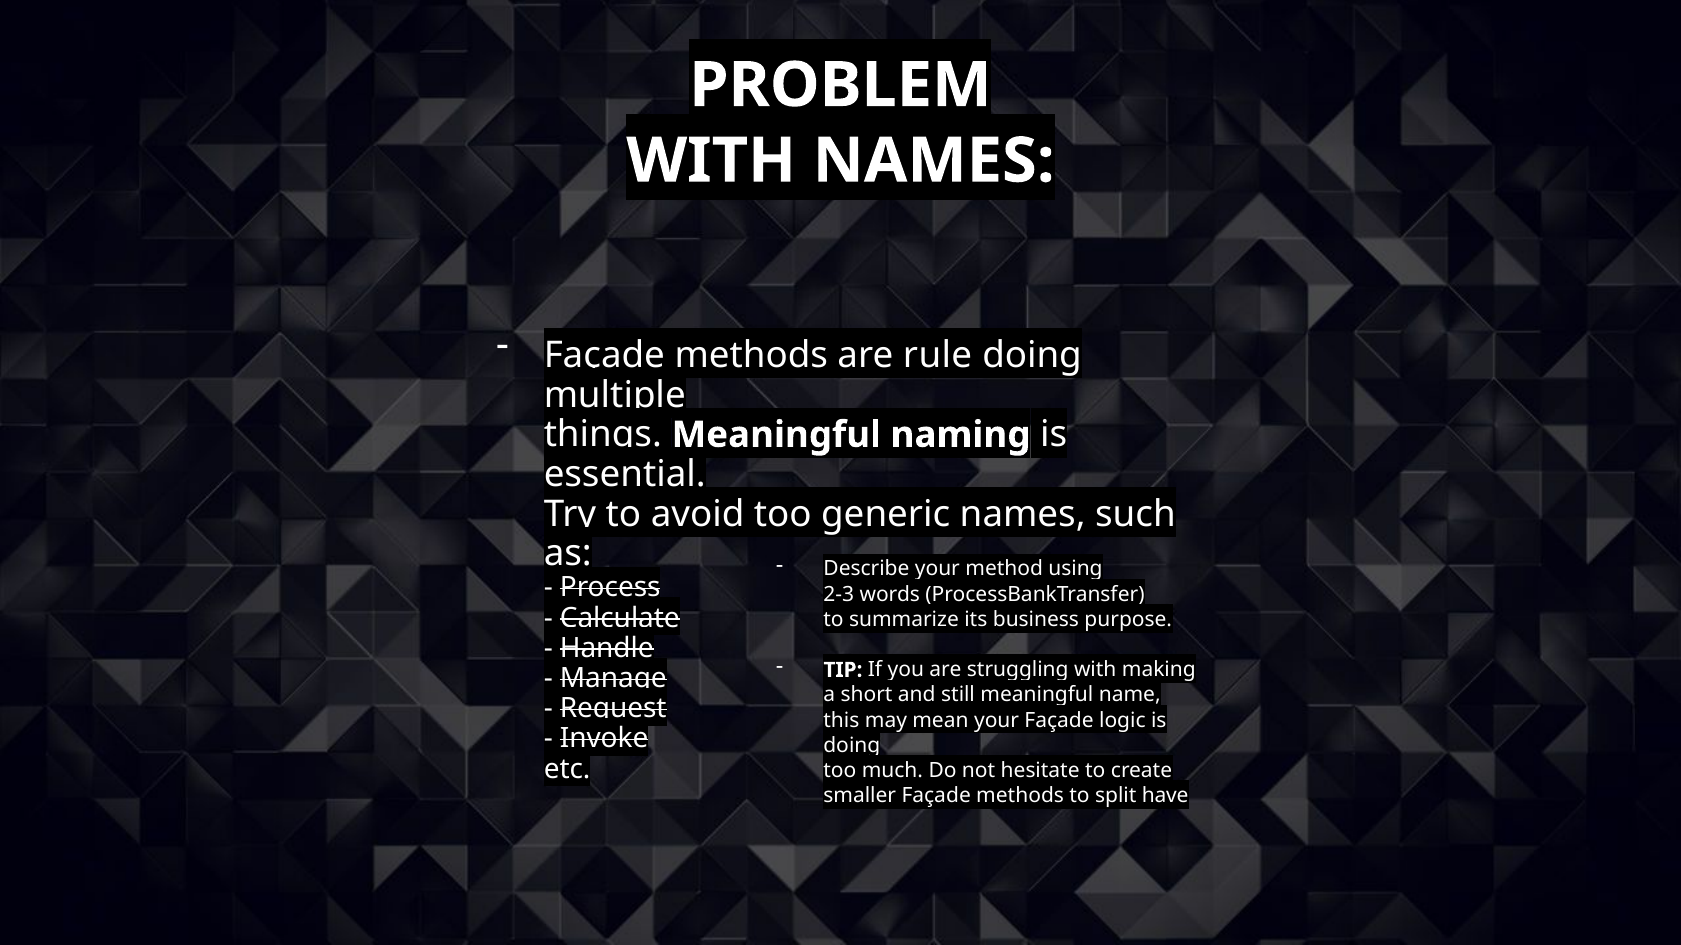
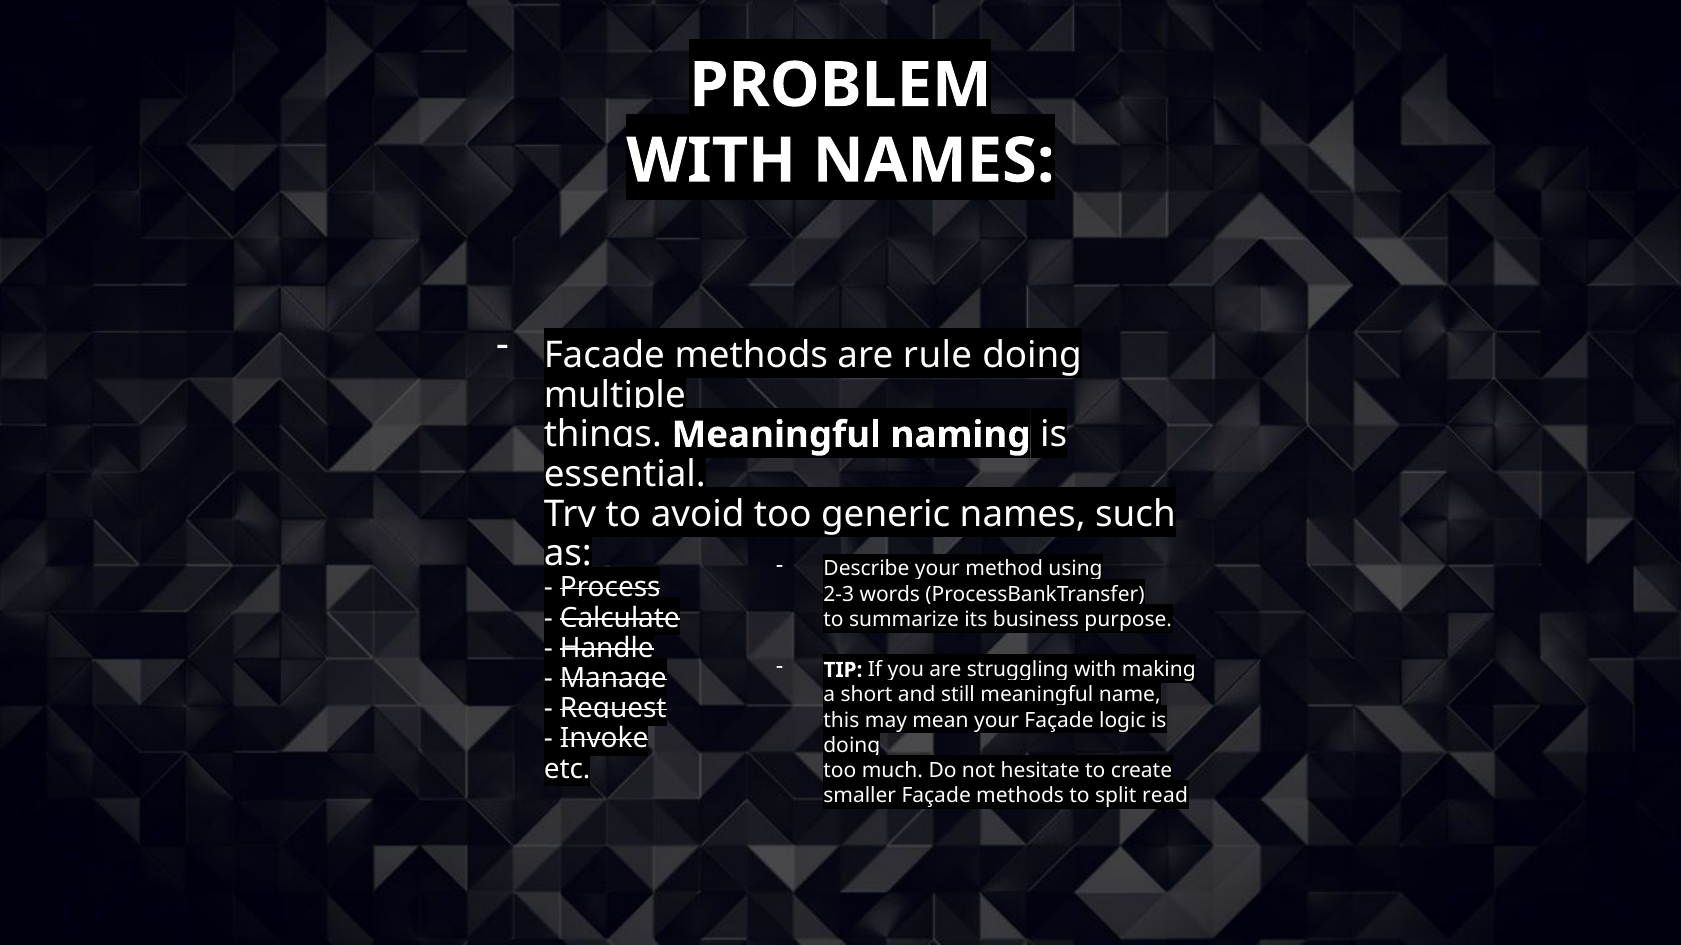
have: have -> read (1165, 796)
